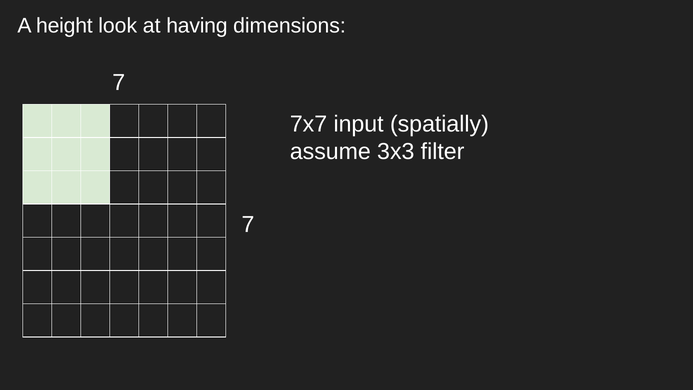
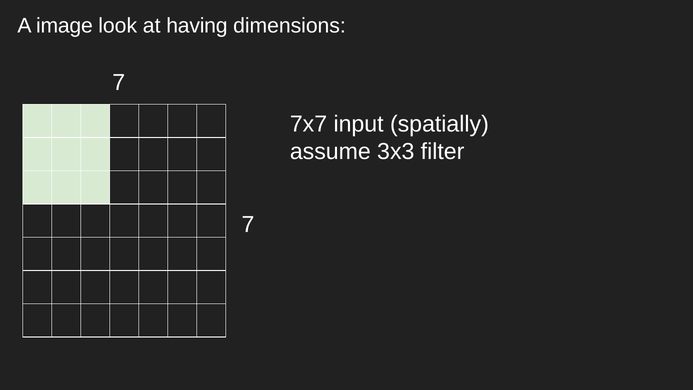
height: height -> image (64, 26)
